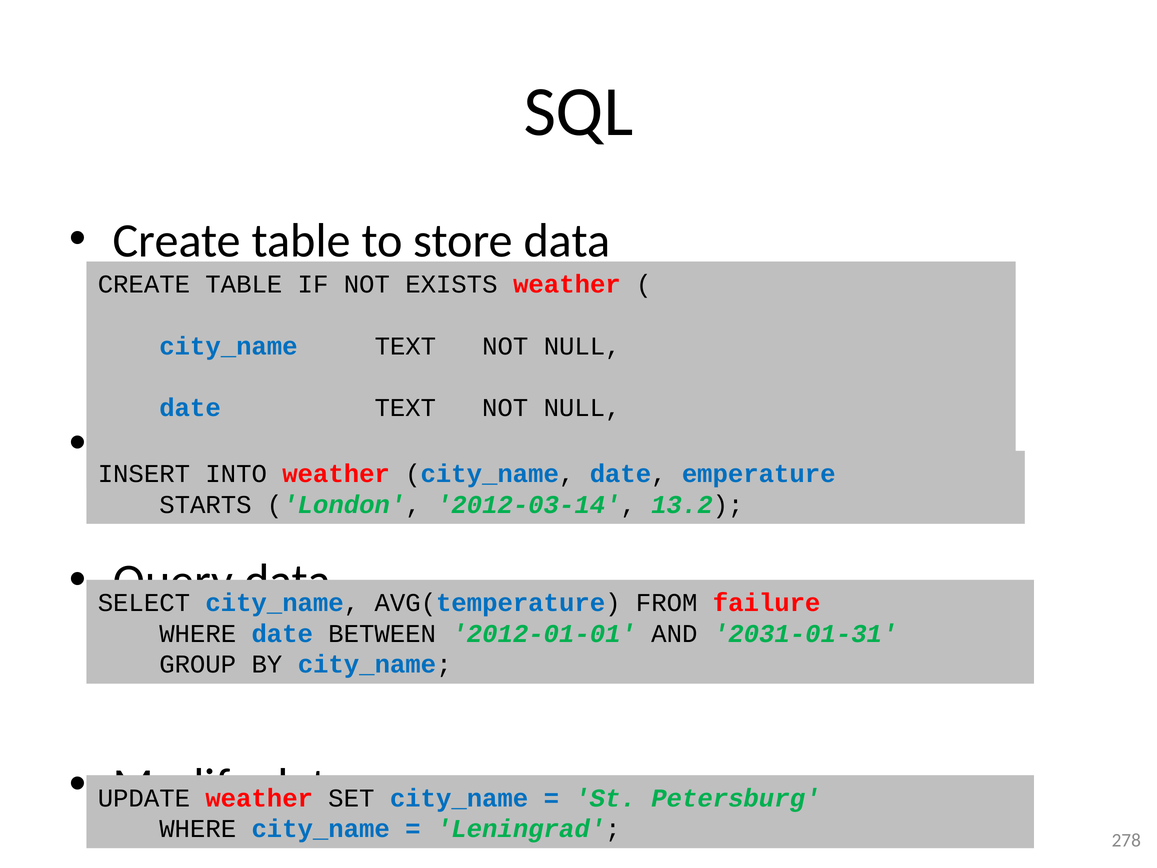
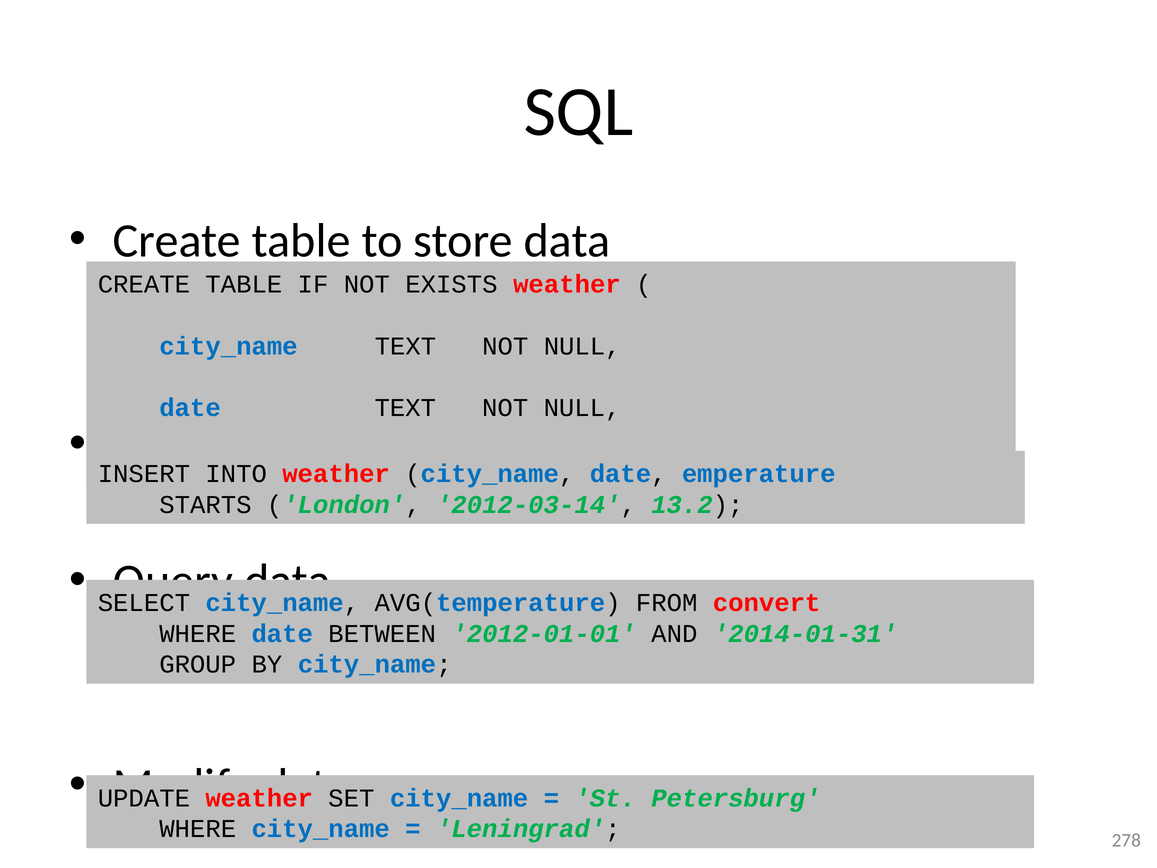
failure: failure -> convert (767, 603)
2031-01-31: 2031-01-31 -> 2014-01-31 (805, 633)
